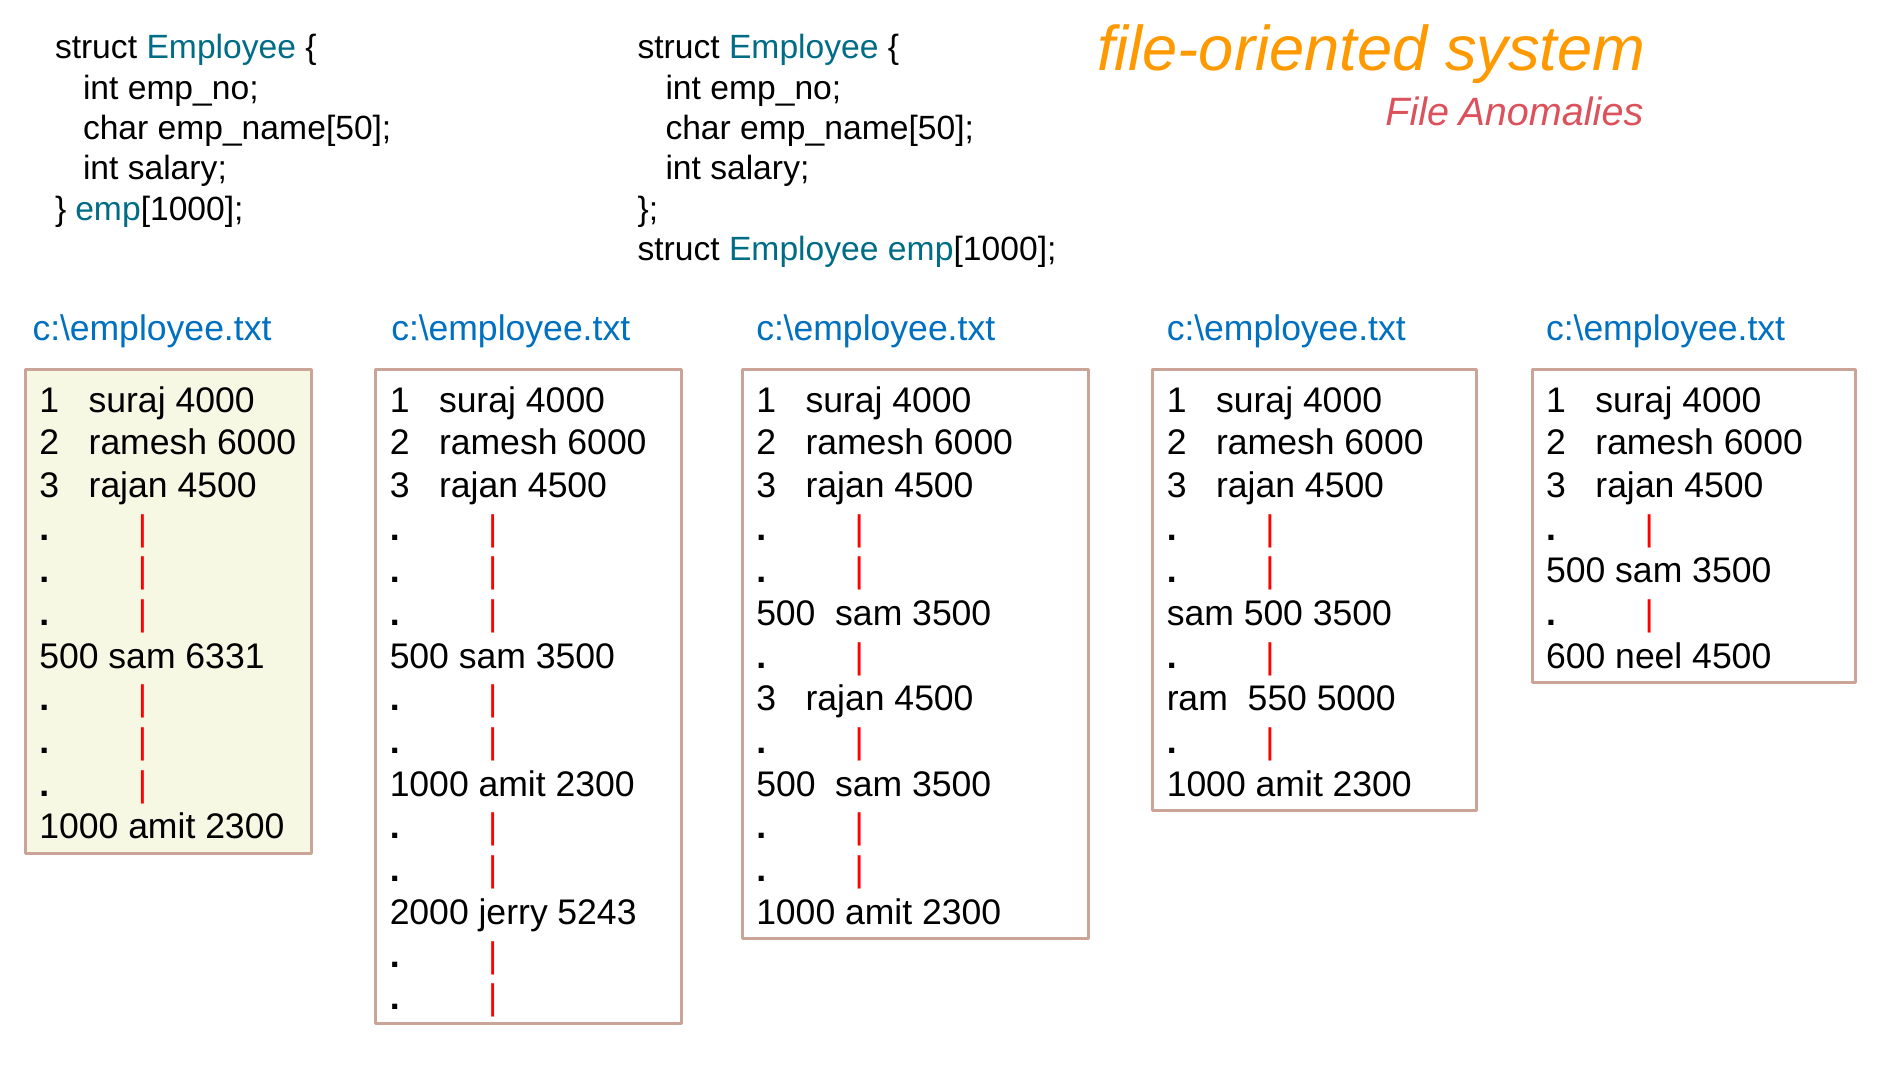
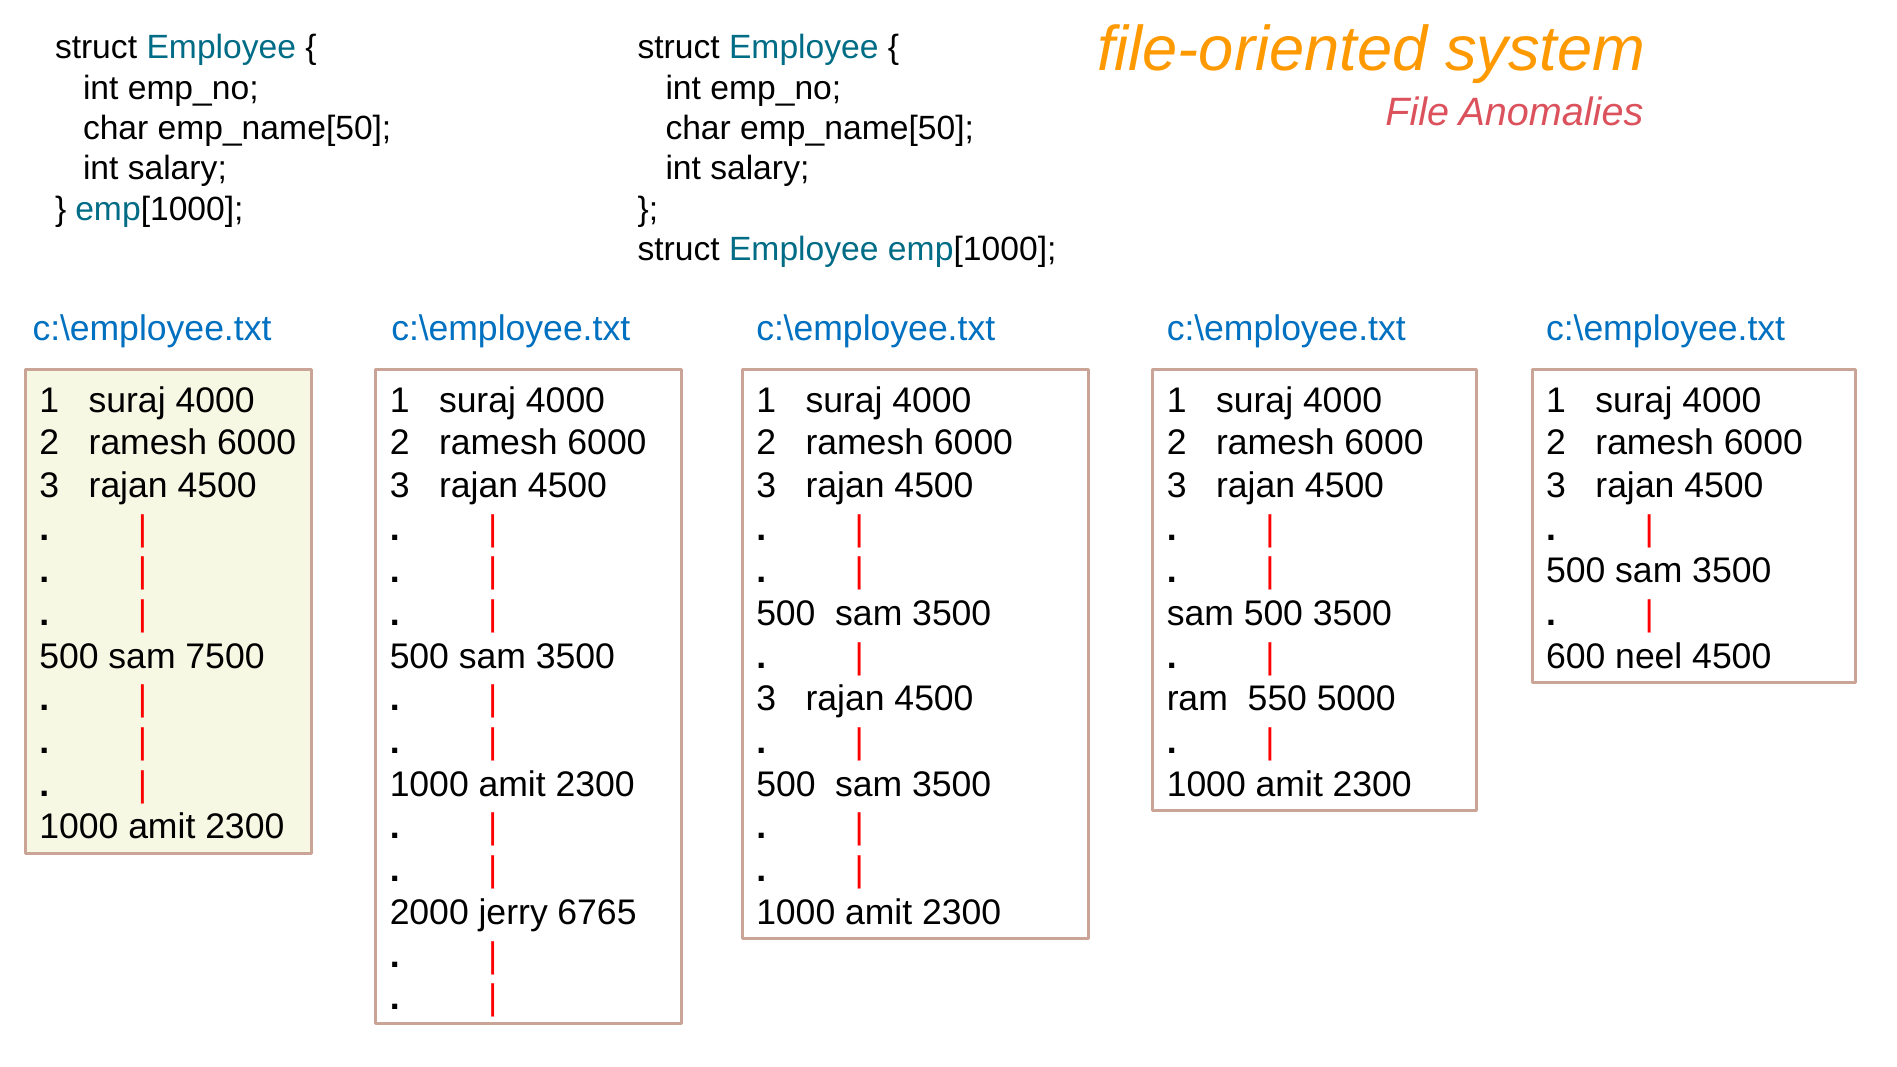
6331: 6331 -> 7500 (225, 657)
5243: 5243 -> 6765 (597, 913)
